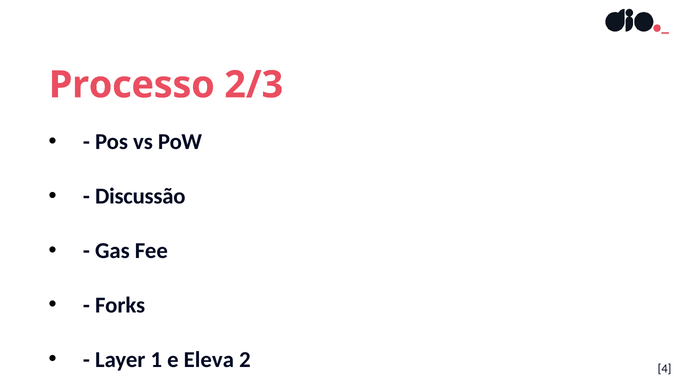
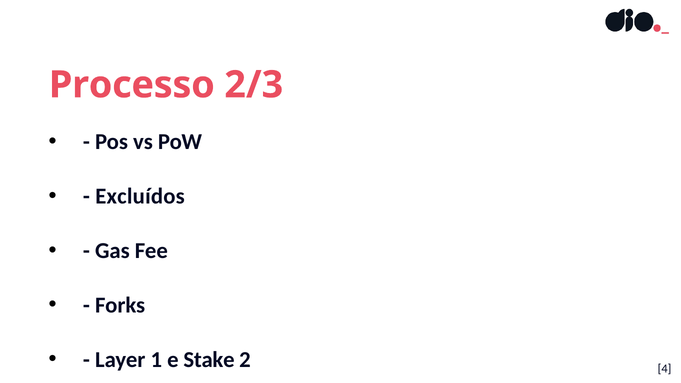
Discussão: Discussão -> Excluídos (140, 196)
Eleva: Eleva -> Stake (209, 360)
